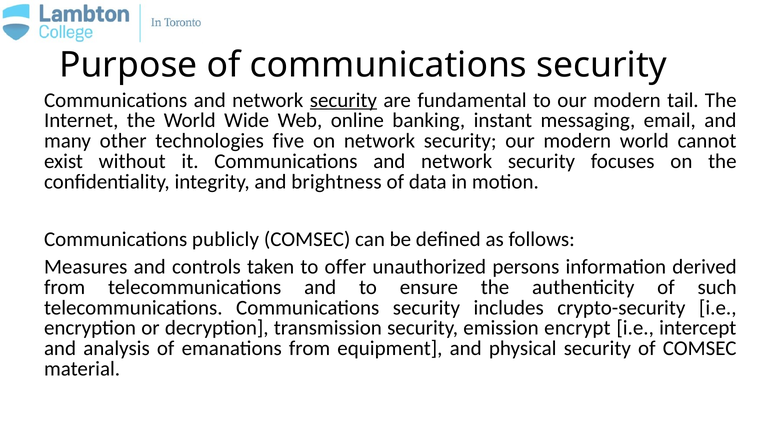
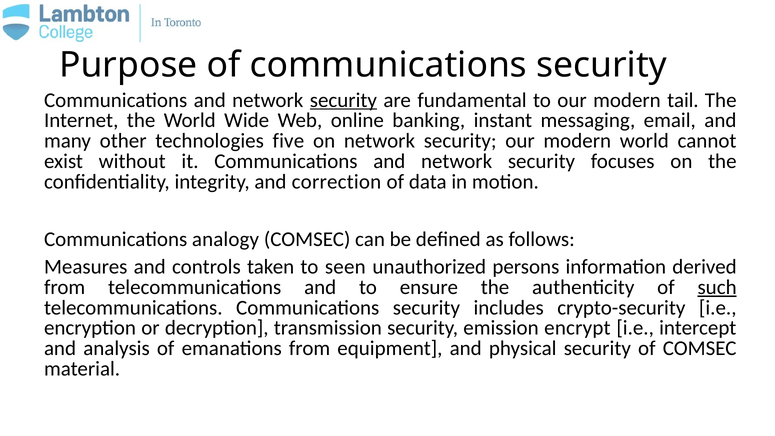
brightness: brightness -> correction (336, 182)
publicly: publicly -> analogy (226, 239)
offer: offer -> seen (345, 267)
such underline: none -> present (717, 287)
